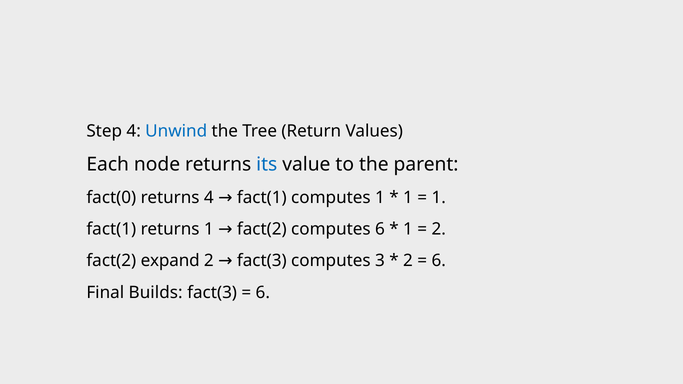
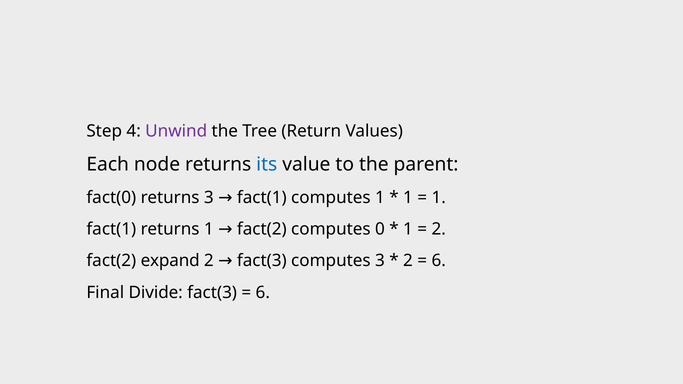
Unwind colour: blue -> purple (176, 131)
returns 4: 4 -> 3 (209, 198)
computes 6: 6 -> 0 (380, 229)
Builds: Builds -> Divide (156, 293)
